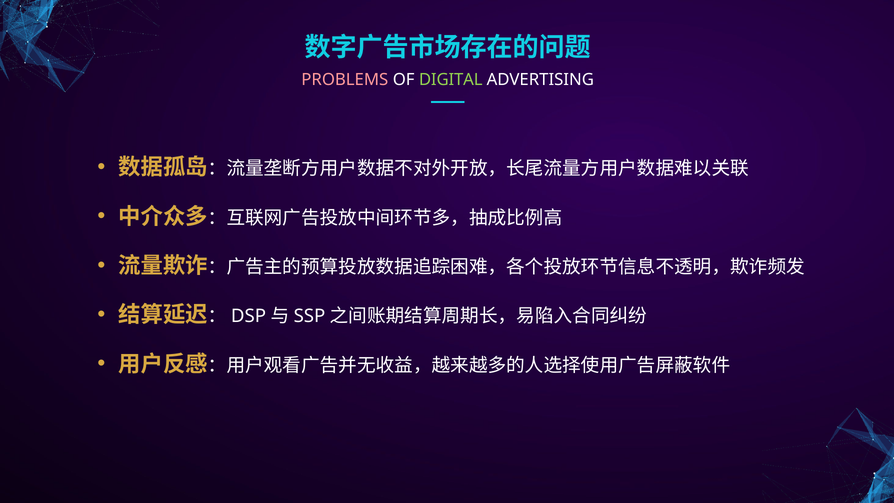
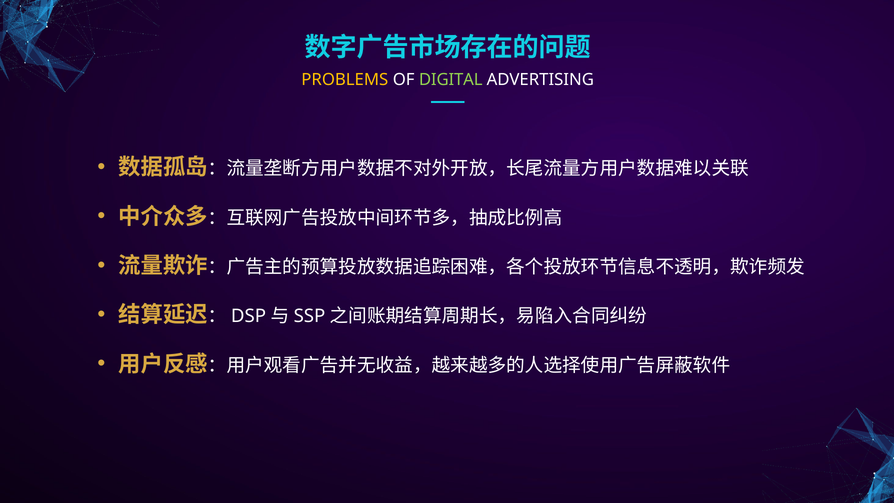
PROBLEMS colour: pink -> yellow (345, 80)
